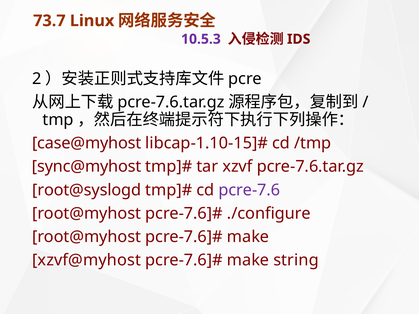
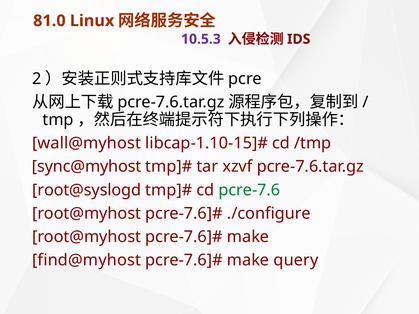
73.7: 73.7 -> 81.0 (49, 21)
case@myhost: case@myhost -> wall@myhost (87, 143)
pcre-7.6 colour: purple -> green (249, 190)
xzvf@myhost: xzvf@myhost -> find@myhost (87, 260)
string: string -> query (296, 260)
